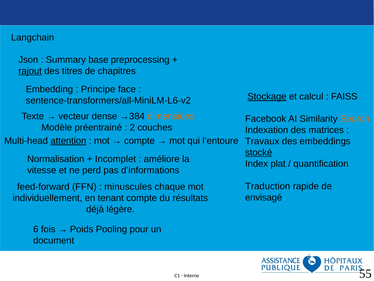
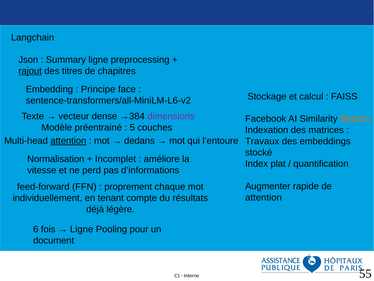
Summary base: base -> ligne (98, 60)
Stockage underline: present -> none (267, 96)
dimensions colour: orange -> purple (171, 116)
2: 2 -> 5 (132, 127)
compte: compte -> dedans (139, 141)
stocké underline: present -> none (259, 152)
Traduction: Traduction -> Augmenter (268, 186)
minuscules: minuscules -> proprement (128, 187)
envisagé: envisagé -> attention (264, 197)
Poids: Poids -> Ligne (82, 229)
